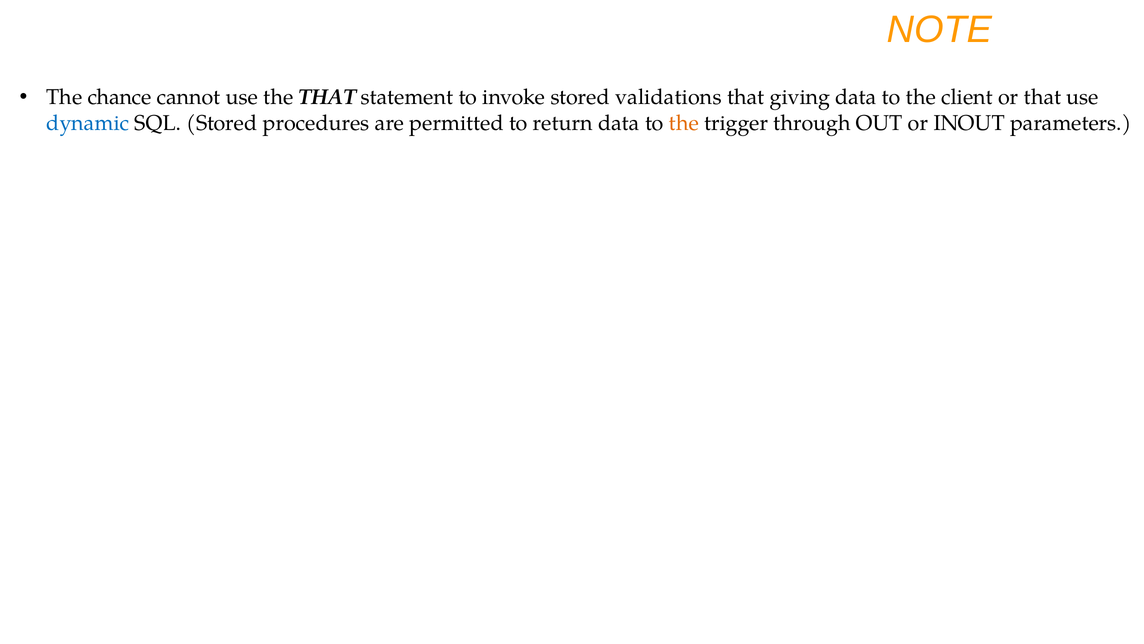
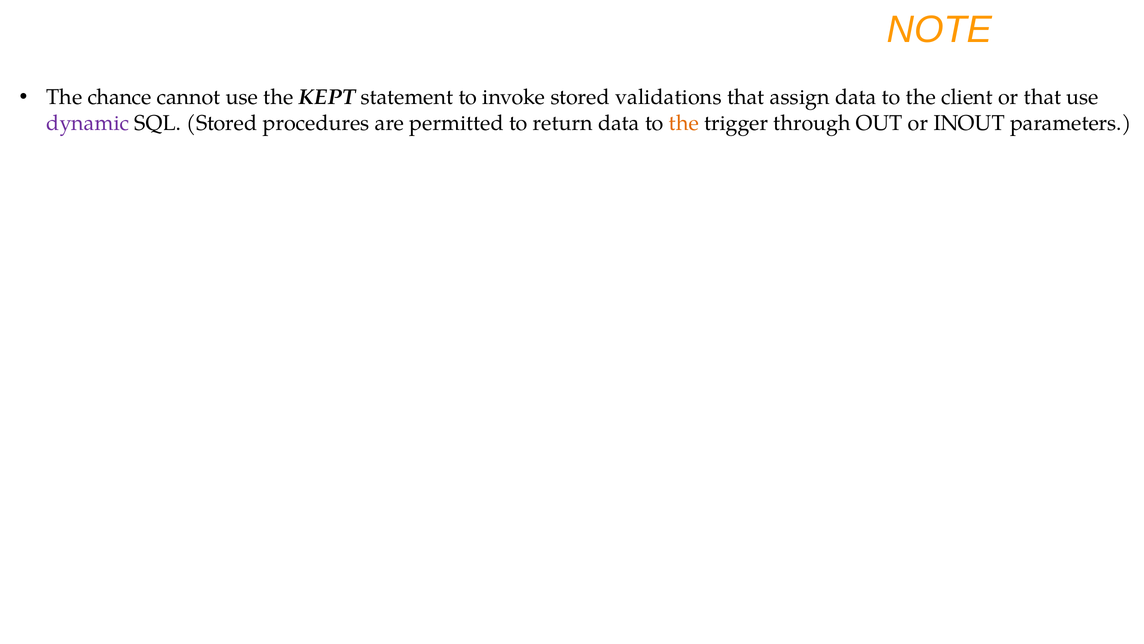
the THAT: THAT -> KEPT (327, 97)
giving: giving -> assign (800, 97)
dynamic colour: blue -> purple (88, 123)
